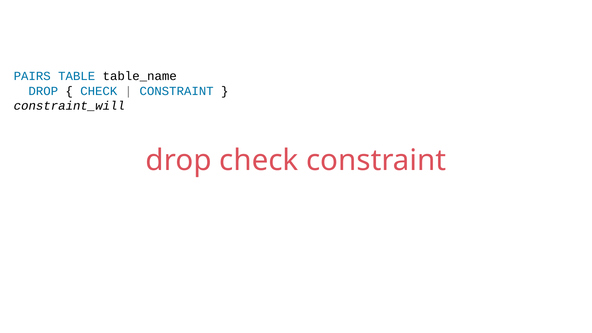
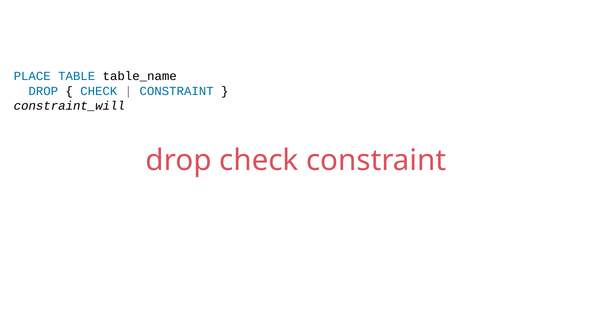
PAIRS: PAIRS -> PLACE (32, 76)
